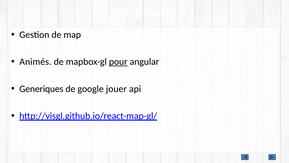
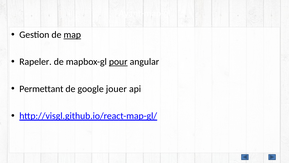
map underline: none -> present (72, 35)
Animés: Animés -> Rapeler (35, 62)
Generiques: Generiques -> Permettant (41, 89)
